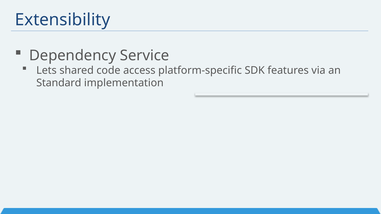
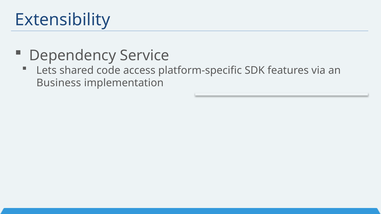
Standard: Standard -> Business (59, 83)
